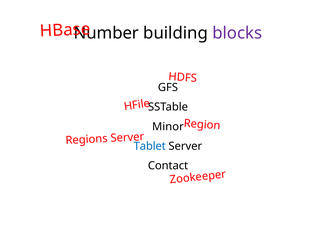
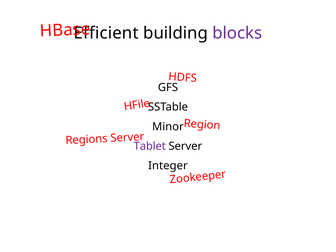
Number: Number -> Efficient (106, 33)
Tablet colour: blue -> purple (150, 146)
Contact: Contact -> Integer (168, 166)
